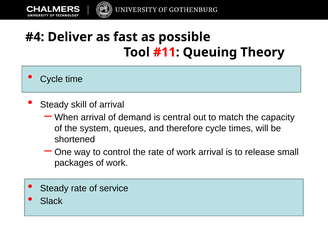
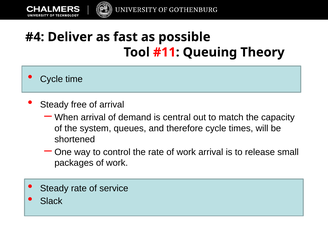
skill: skill -> free (79, 105)
